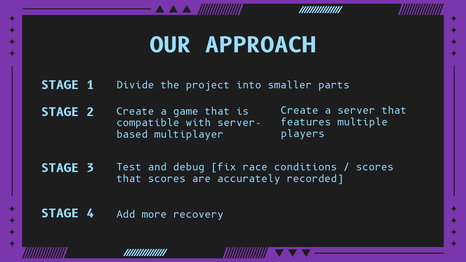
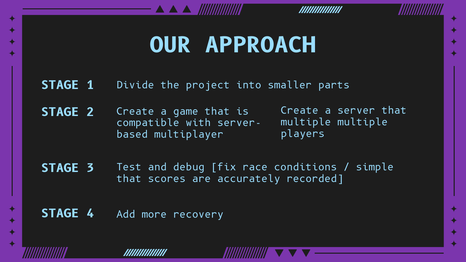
features: features -> multiple (306, 122)
scores: scores -> simple (375, 167)
